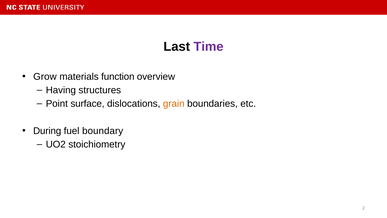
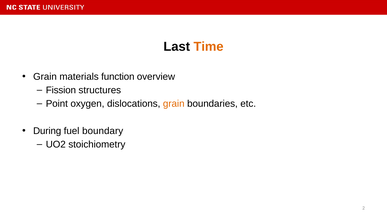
Time colour: purple -> orange (209, 46)
Grow: Grow -> Grain (45, 77)
Having: Having -> Fission (61, 90)
surface: surface -> oxygen (87, 104)
